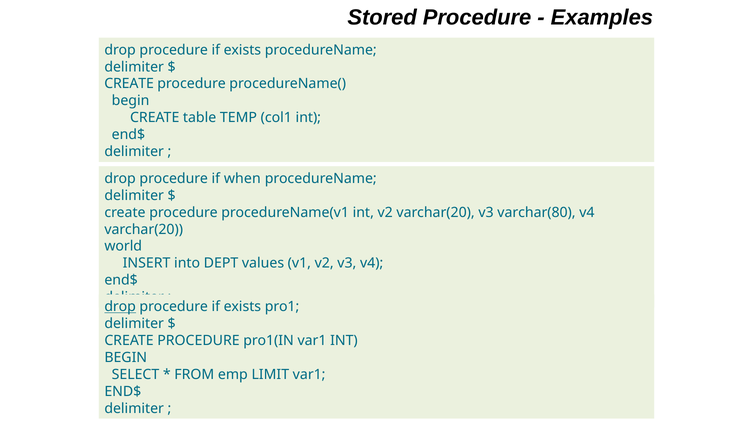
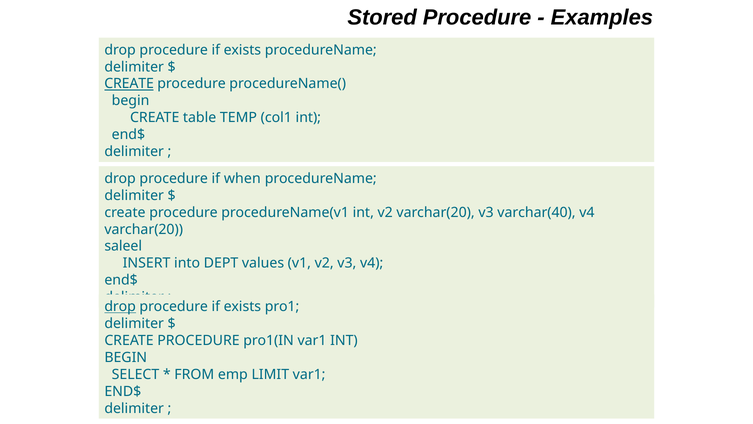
CREATE underline: none -> present (129, 84)
varchar(80: varchar(80 -> varchar(40 (536, 212)
world: world -> saleel (123, 246)
